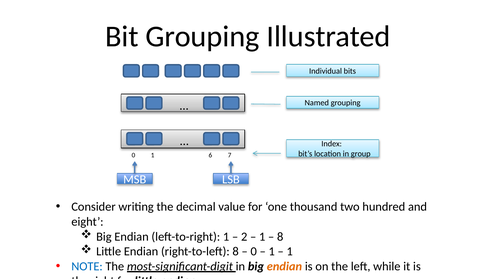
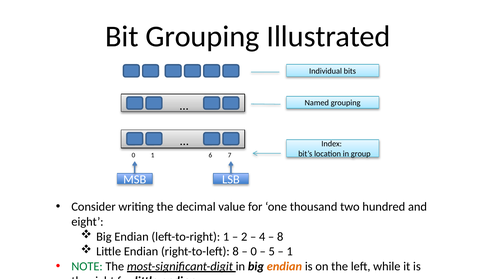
1: 1 -> 4 (262, 237)
1: 1 -> 5 (272, 251)
NOTE colour: blue -> green (87, 266)
